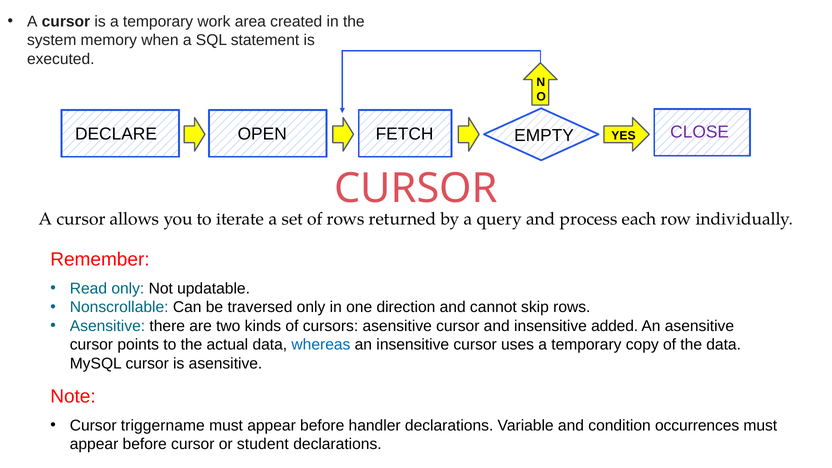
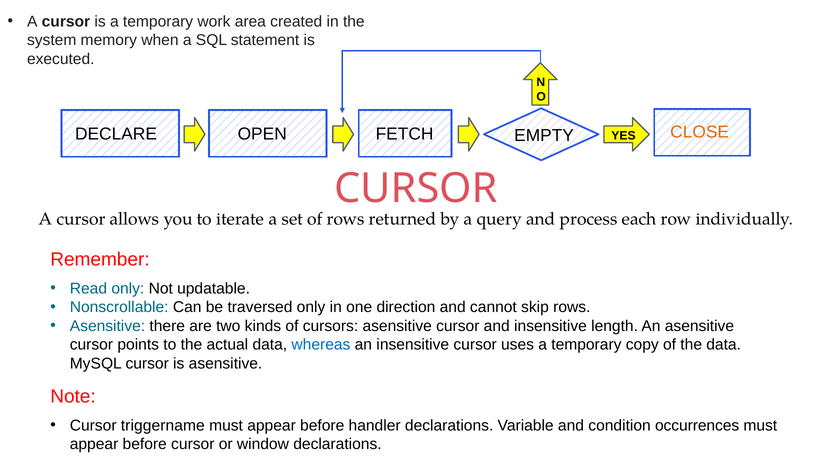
CLOSE colour: purple -> orange (700, 132)
added: added -> length (615, 326)
student: student -> window (263, 444)
